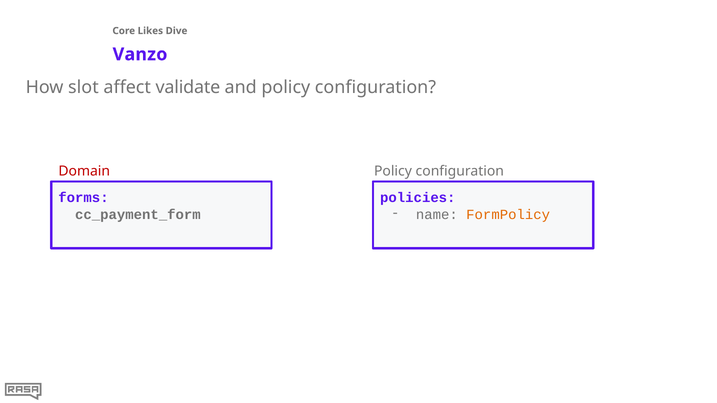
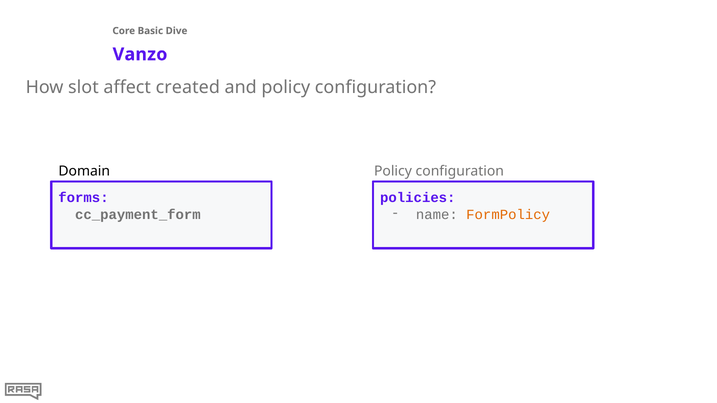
Likes: Likes -> Basic (150, 31)
validate: validate -> created (188, 87)
Domain colour: red -> black (84, 171)
